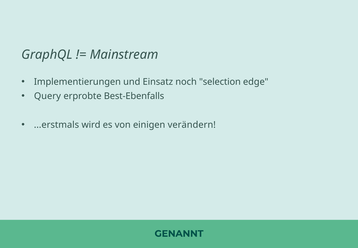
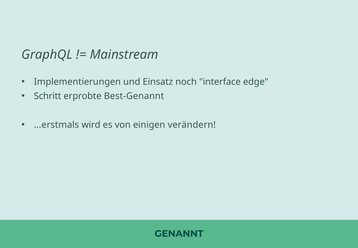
selection: selection -> interface (220, 82)
Query: Query -> Schritt (48, 96)
Best-Ebenfalls: Best-Ebenfalls -> Best-Genannt (134, 96)
